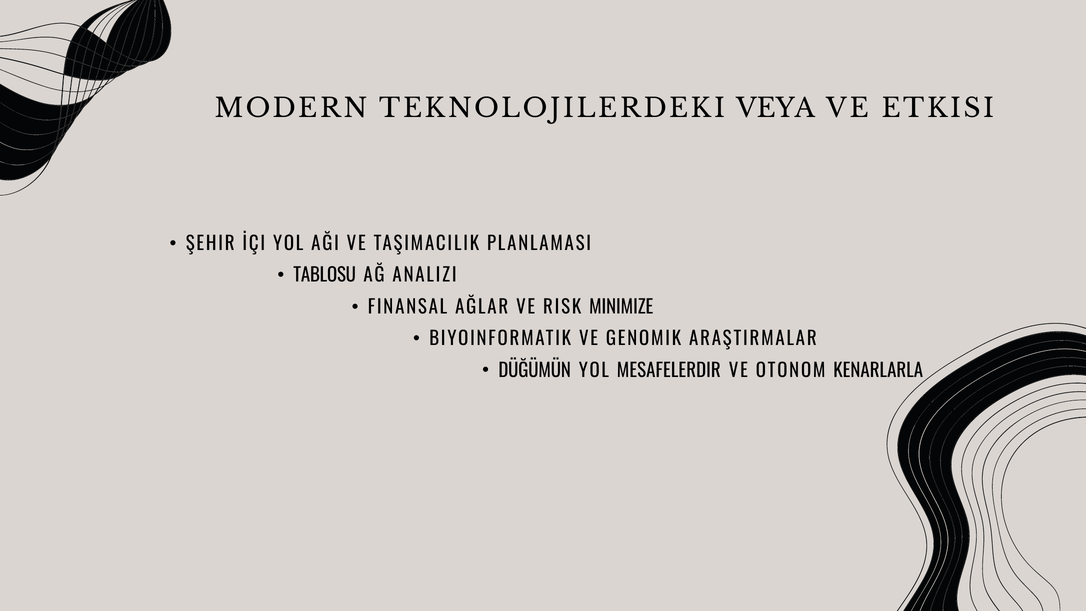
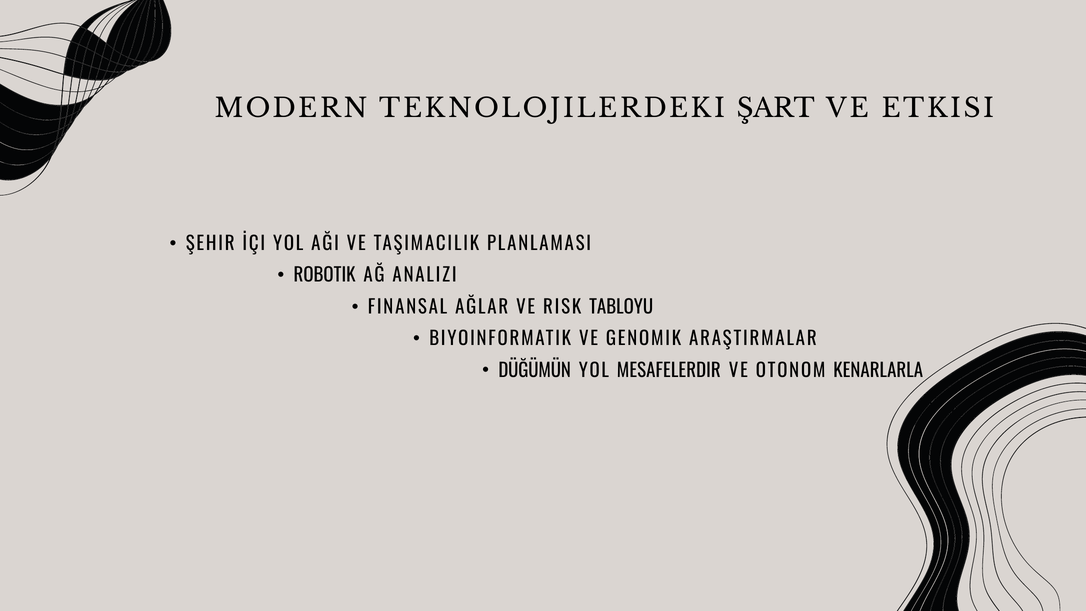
VEYA: VEYA -> ŞART (776, 109)
TABLOSU: TABLOSU -> ROBOTIK (325, 276)
MINIMIZE: MINIMIZE -> TABLOYU (621, 307)
